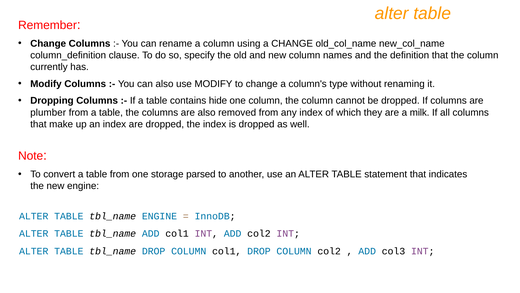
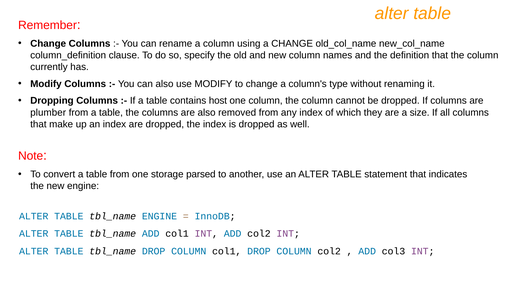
hide: hide -> host (218, 101)
milk: milk -> size (420, 112)
